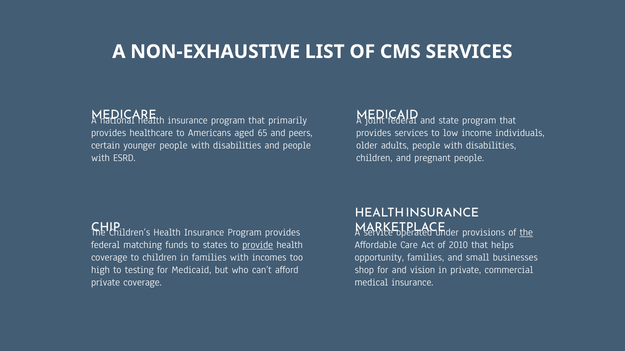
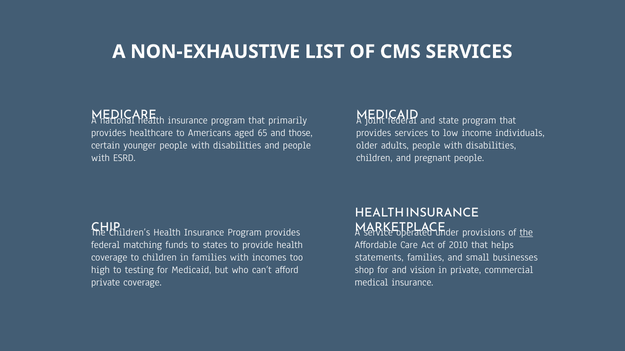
peers: peers -> those (301, 133)
provide underline: present -> none (258, 245)
opportunity: opportunity -> statements (379, 258)
